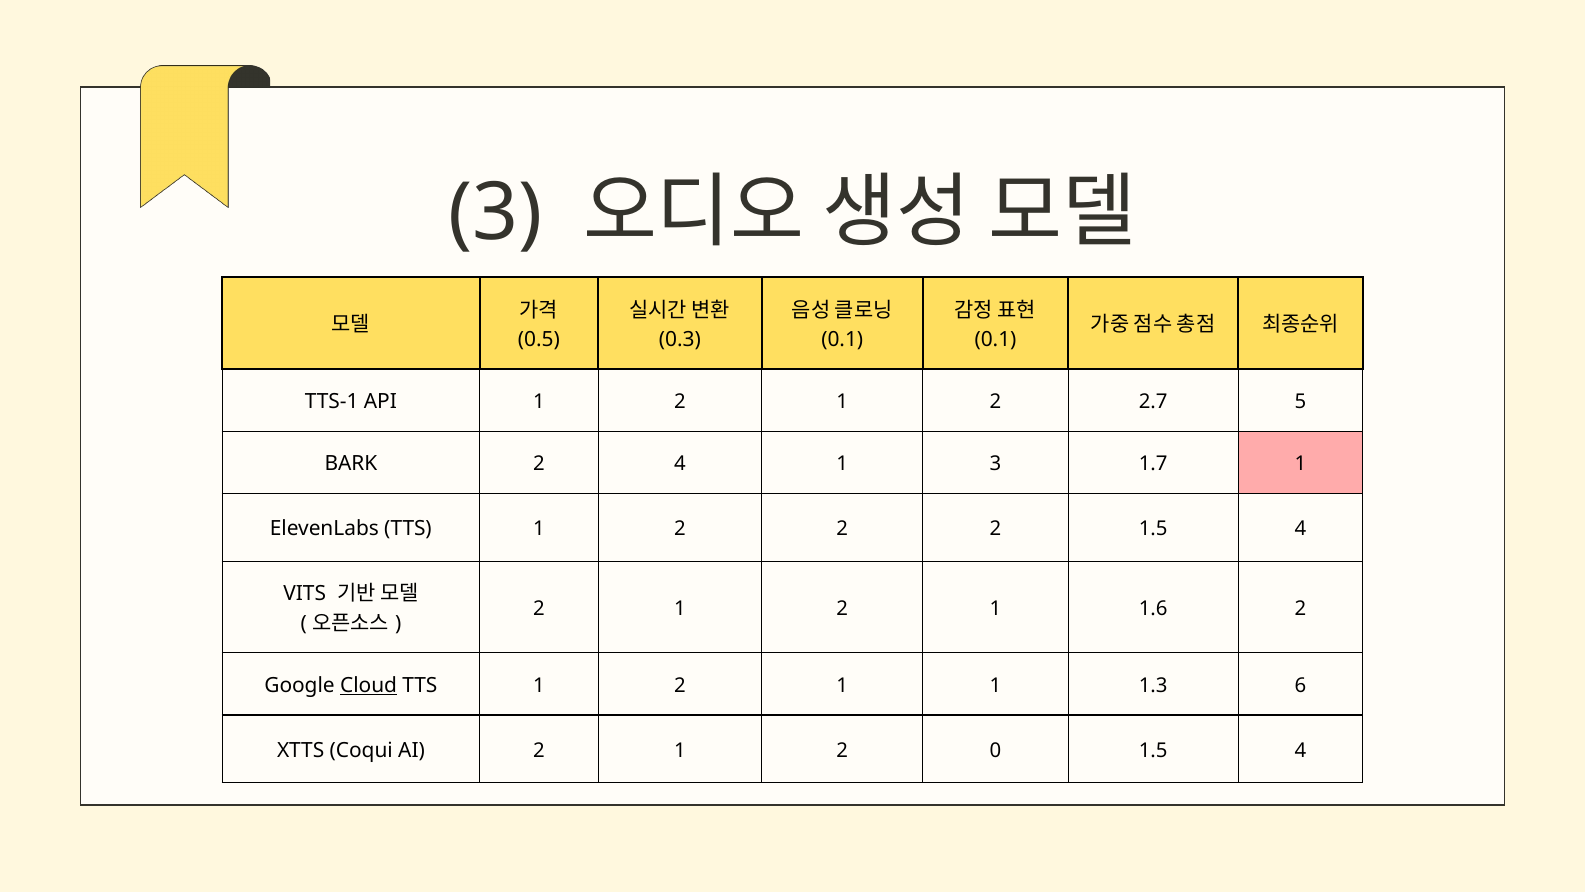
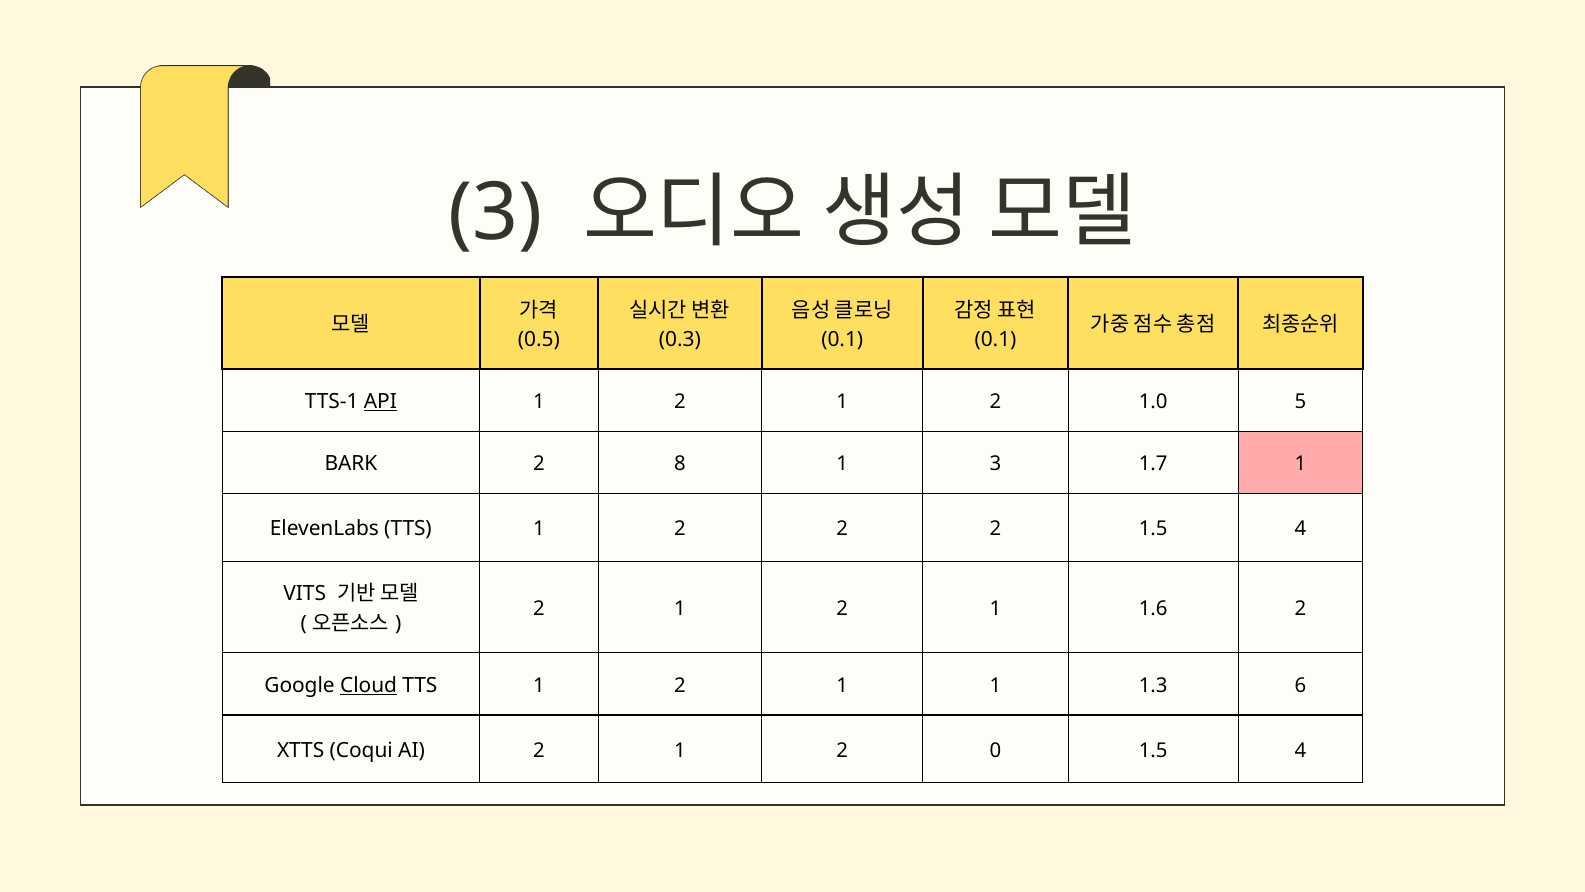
API underline: none -> present (380, 402)
2.7: 2.7 -> 1.0 (1153, 401)
2 4: 4 -> 8 (680, 464)
